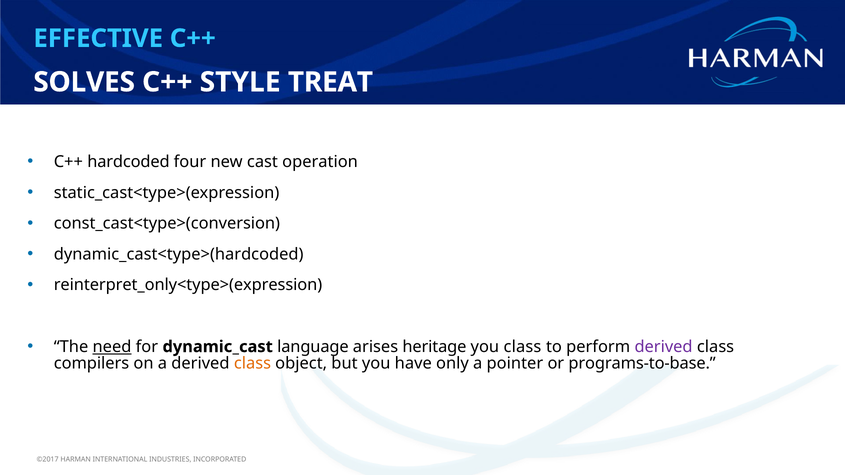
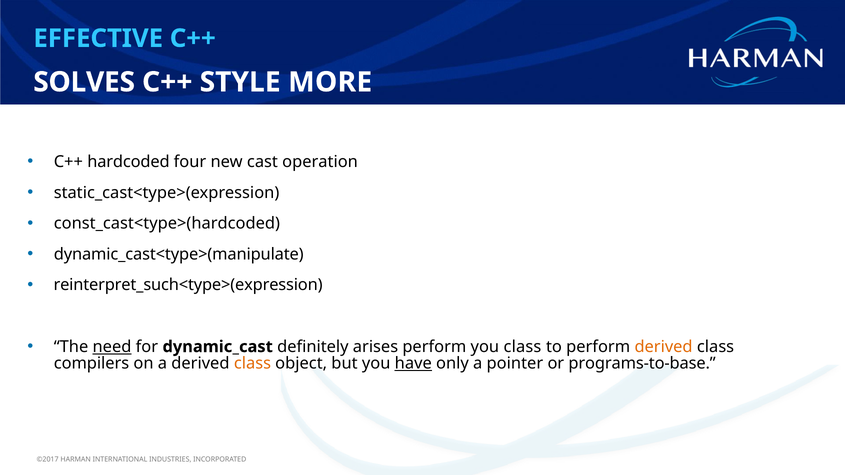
TREAT: TREAT -> MORE (330, 82)
const_cast<type>(conversion: const_cast<type>(conversion -> const_cast<type>(hardcoded (167, 224)
dynamic_cast<type>(hardcoded: dynamic_cast<type>(hardcoded -> dynamic_cast<type>(manipulate (179, 254)
reinterpret_only<type>(expression: reinterpret_only<type>(expression -> reinterpret_such<type>(expression (188, 285)
language: language -> definitely (313, 347)
arises heritage: heritage -> perform (434, 347)
derived colour: purple -> orange (664, 347)
have underline: none -> present (413, 364)
